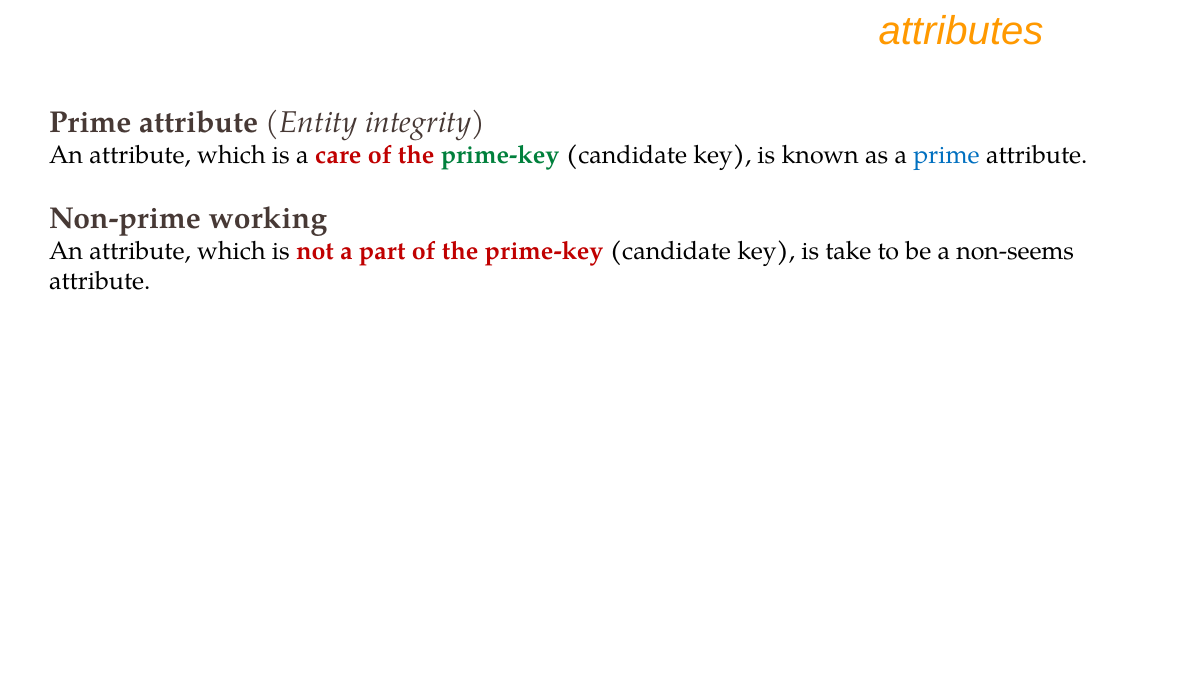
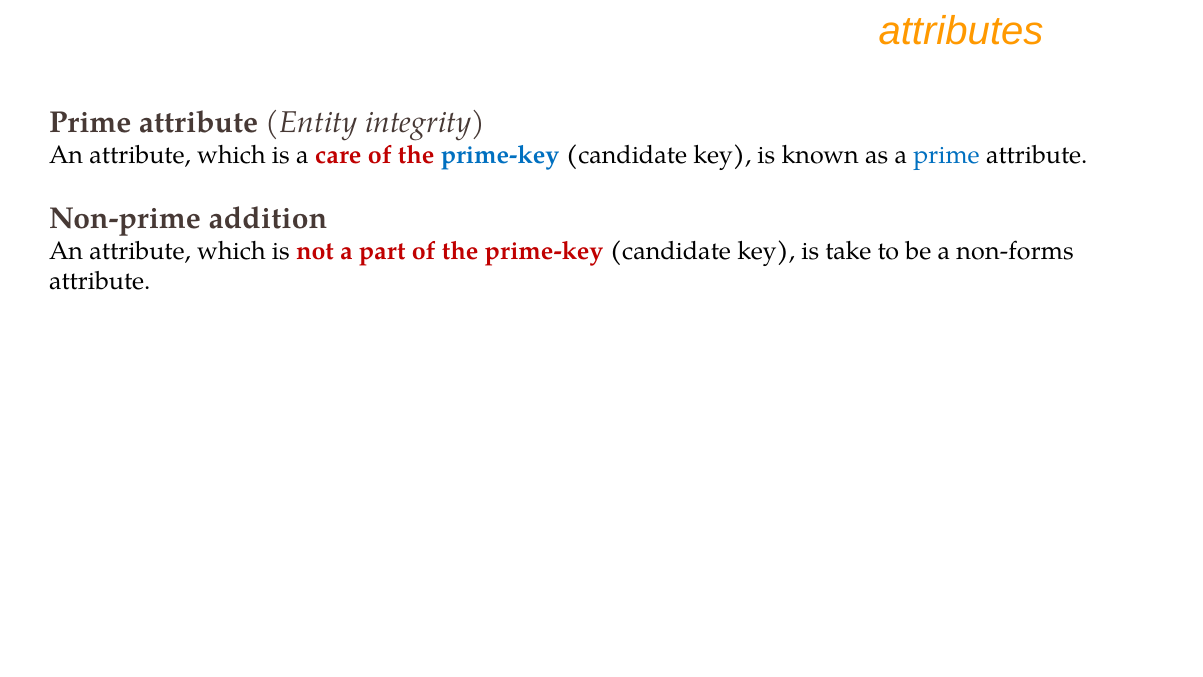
prime-key colour: green -> blue (500, 155)
working: working -> addition (268, 219)
non-seems: non-seems -> non-forms (1015, 251)
